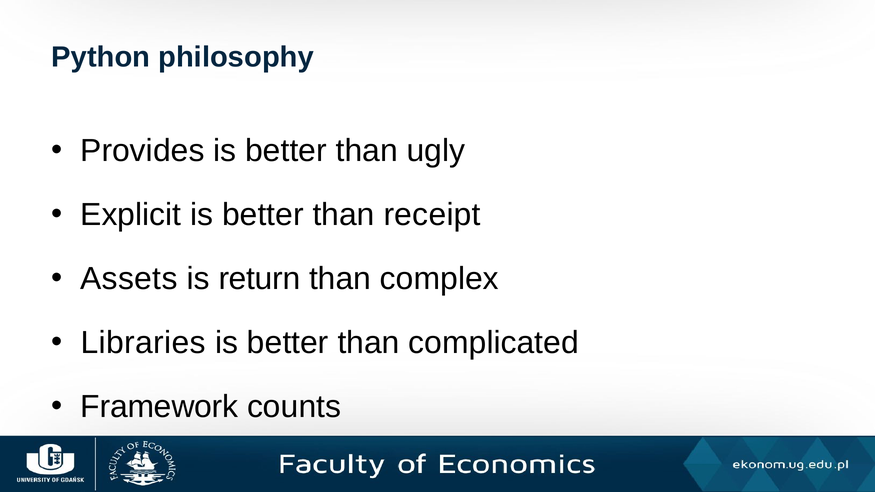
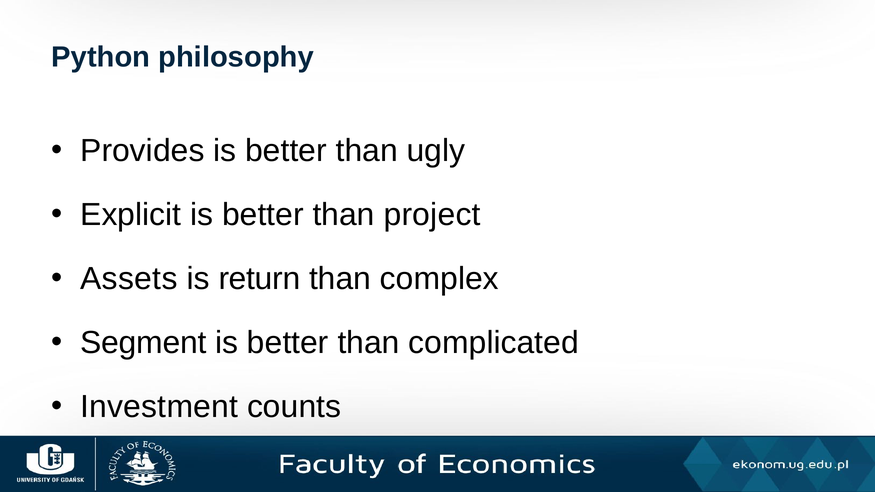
receipt: receipt -> project (432, 215)
Libraries: Libraries -> Segment (143, 343)
Framework: Framework -> Investment (159, 407)
